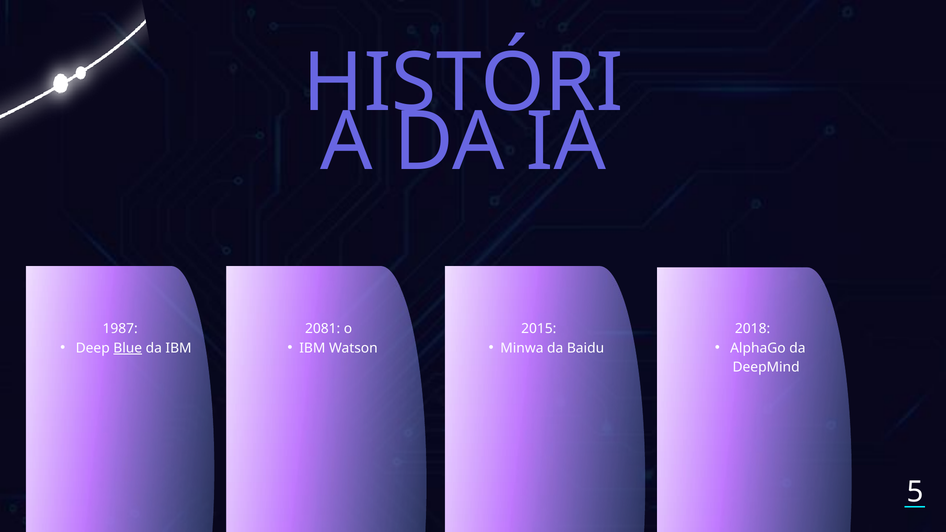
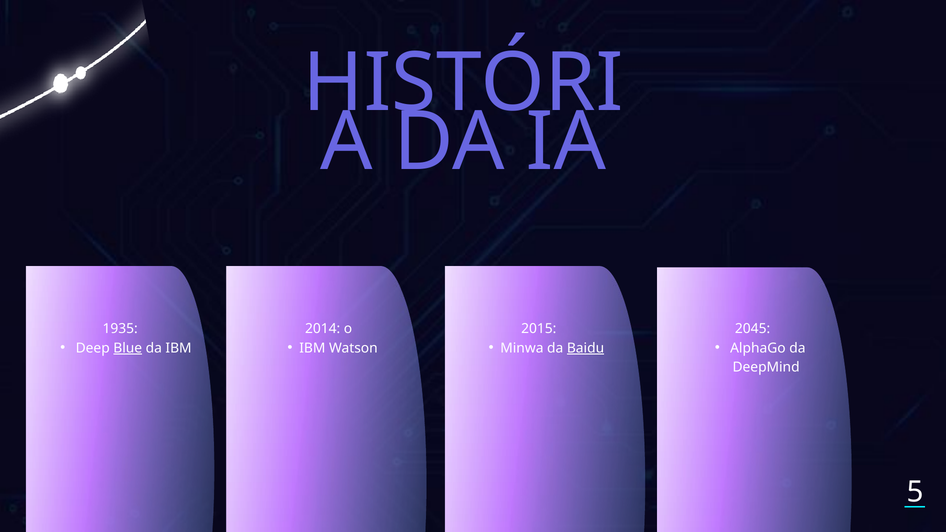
1987: 1987 -> 1935 (120, 329)
2081: 2081 -> 2014 (323, 329)
2018: 2018 -> 2045 (753, 329)
Baidu underline: none -> present (586, 348)
